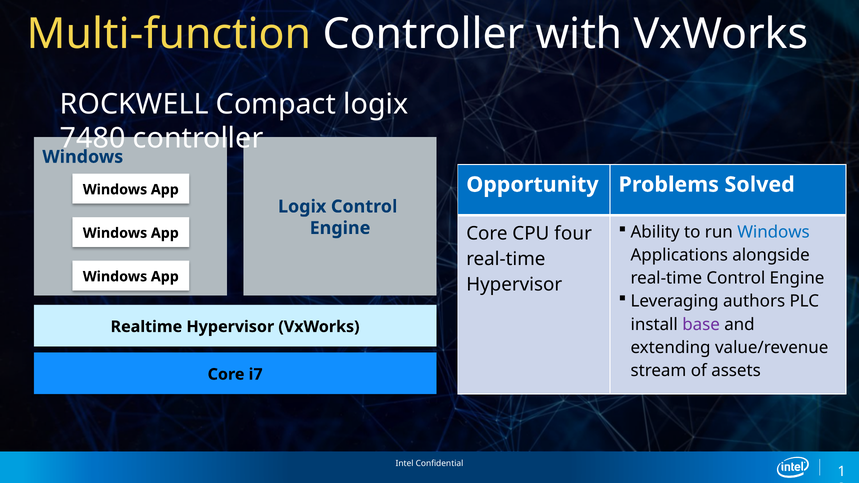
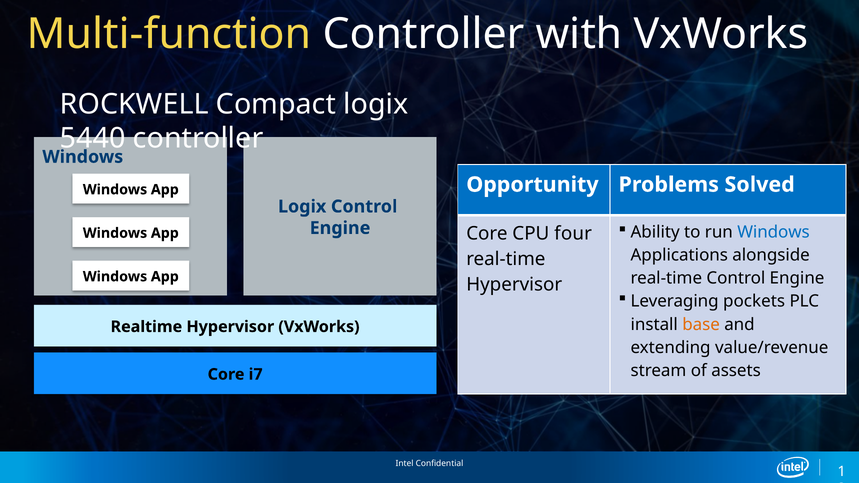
7480: 7480 -> 5440 (93, 139)
authors: authors -> pockets (754, 301)
base colour: purple -> orange (701, 325)
